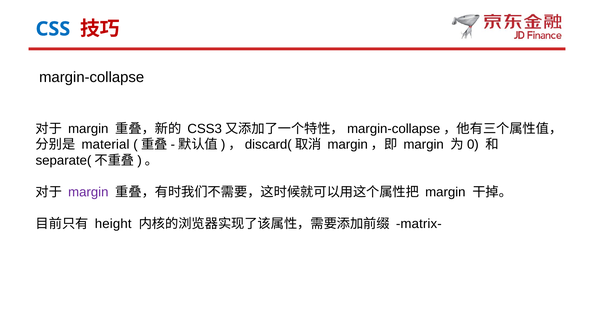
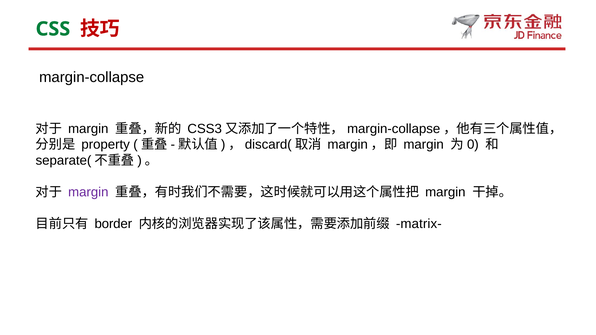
CSS colour: blue -> green (53, 29)
material: material -> property (106, 145)
height: height -> border (113, 224)
